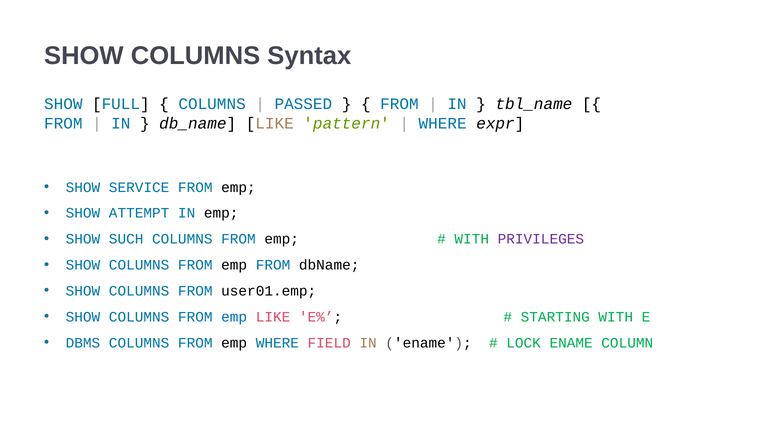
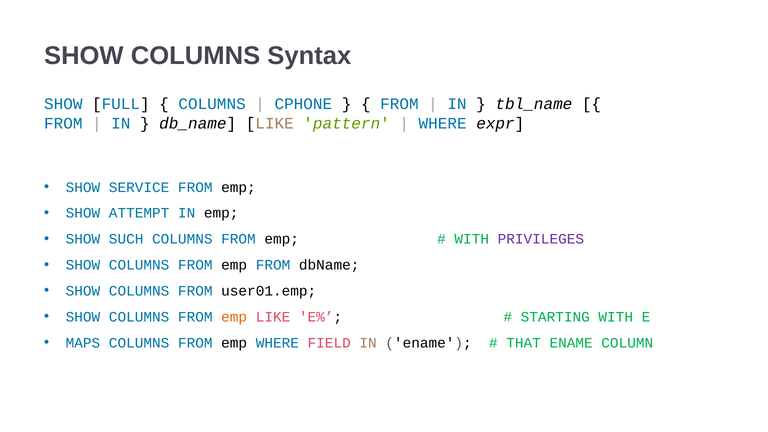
PASSED: PASSED -> CPHONE (303, 104)
emp colour: blue -> orange (234, 317)
DBMS: DBMS -> MAPS (83, 343)
LOCK: LOCK -> THAT (524, 343)
